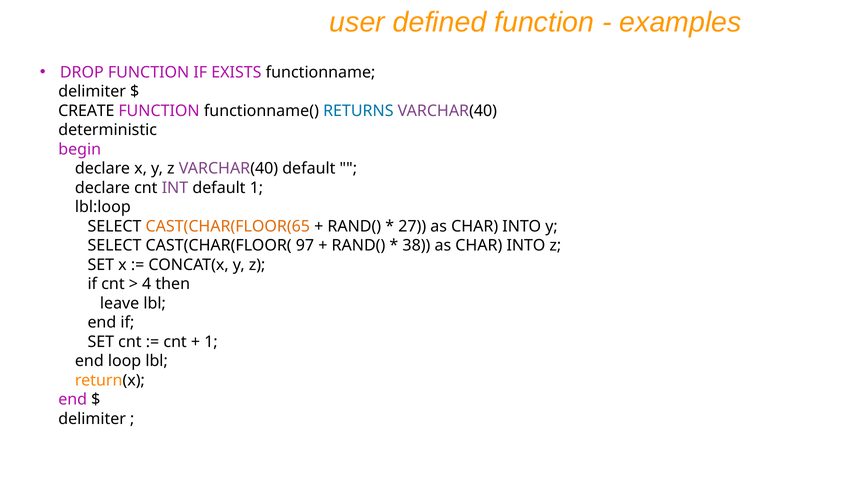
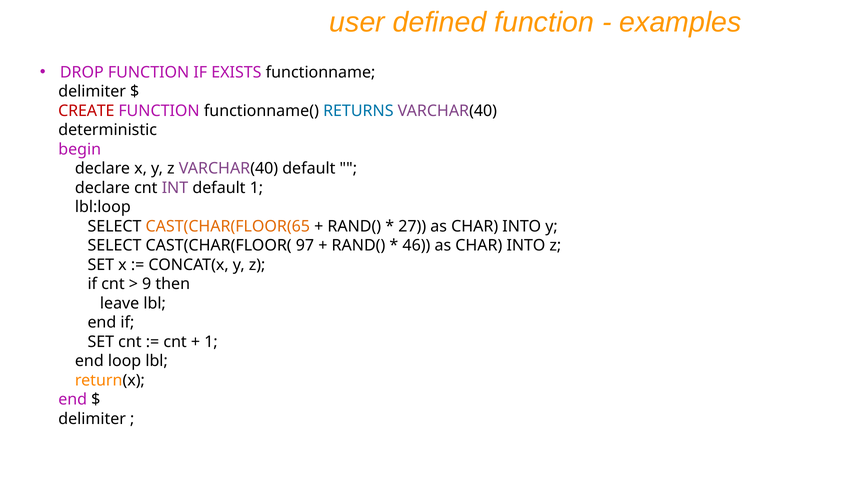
CREATE colour: black -> red (86, 111)
38: 38 -> 46 (416, 246)
4: 4 -> 9 (147, 284)
